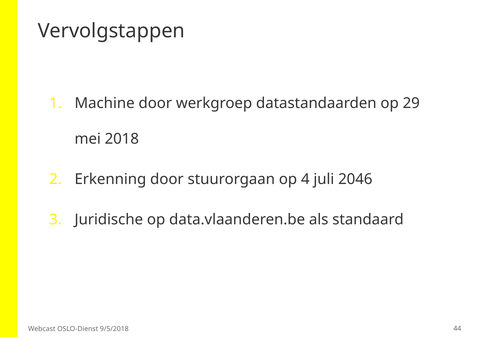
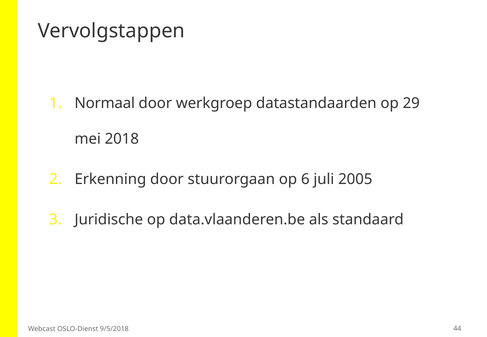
Machine: Machine -> Normaal (105, 103)
4: 4 -> 6 (305, 179)
2046: 2046 -> 2005 (355, 179)
